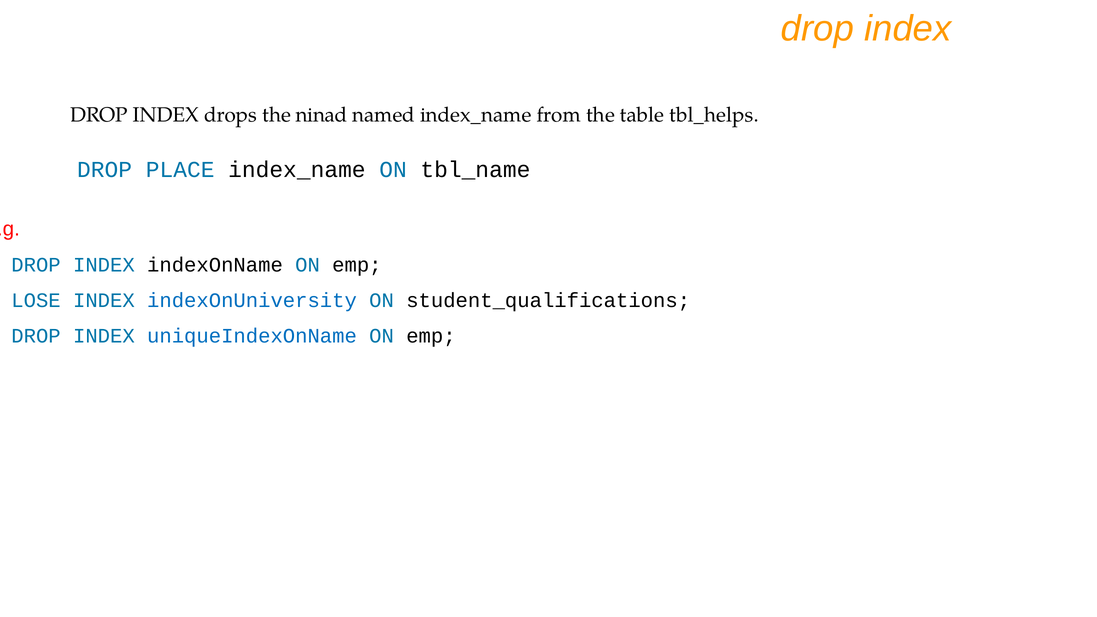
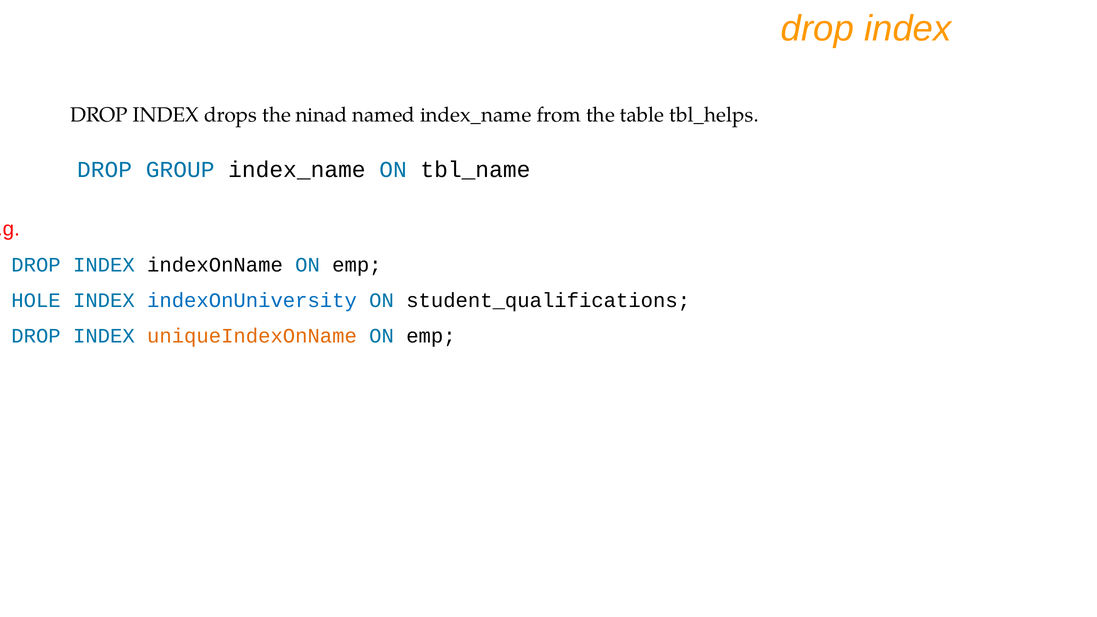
PLACE: PLACE -> GROUP (180, 170)
LOSE: LOSE -> HOLE (36, 300)
uniqueIndexOnName colour: blue -> orange (252, 336)
